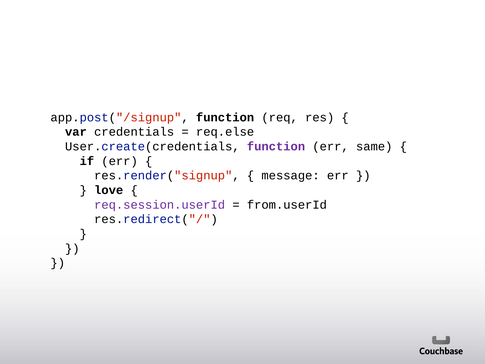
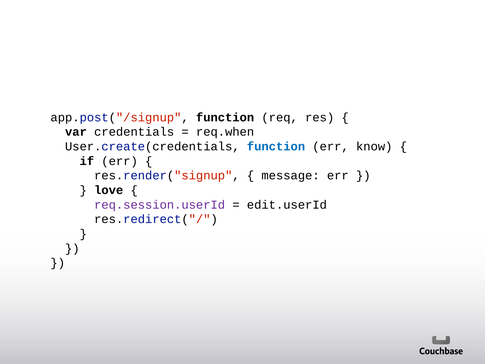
req.else: req.else -> req.when (225, 132)
function colour: purple -> blue (276, 146)
same: same -> know (374, 146)
from.userId: from.userId -> edit.userId (287, 205)
